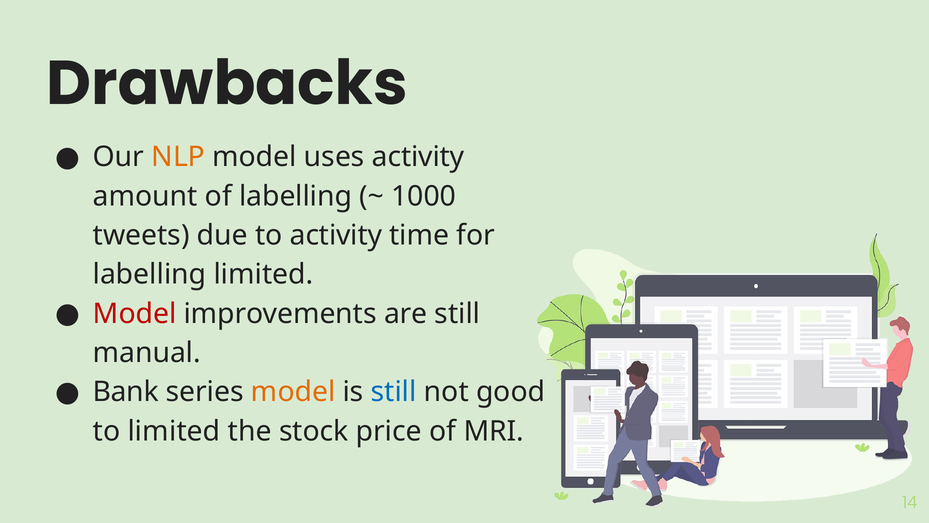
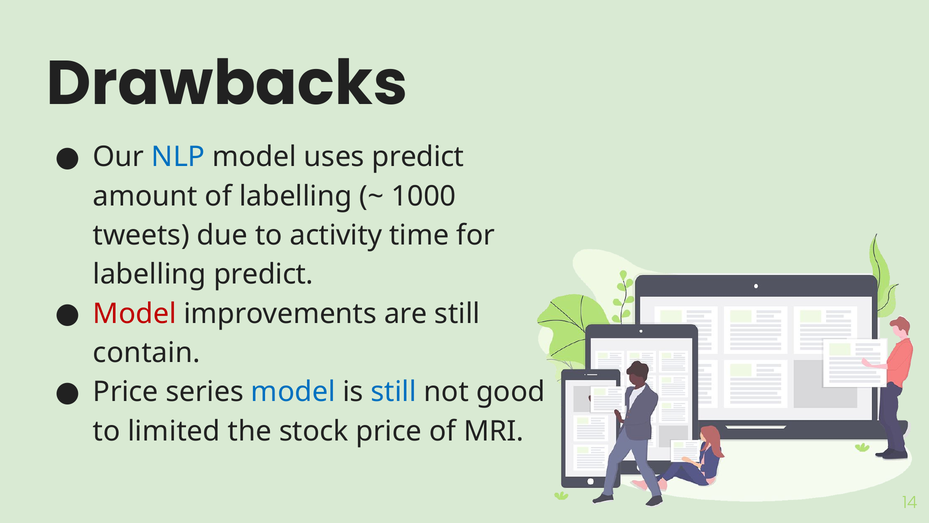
NLP colour: orange -> blue (178, 157)
uses activity: activity -> predict (418, 157)
labelling limited: limited -> predict (264, 274)
manual: manual -> contain (147, 353)
Bank: Bank -> Price (126, 392)
model colour: orange -> blue (293, 392)
